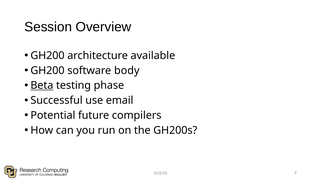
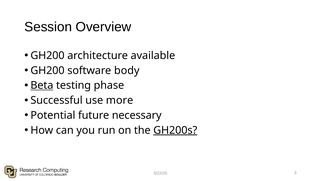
email: email -> more (120, 100)
compilers: compilers -> necessary (137, 115)
GH200s underline: none -> present (175, 130)
